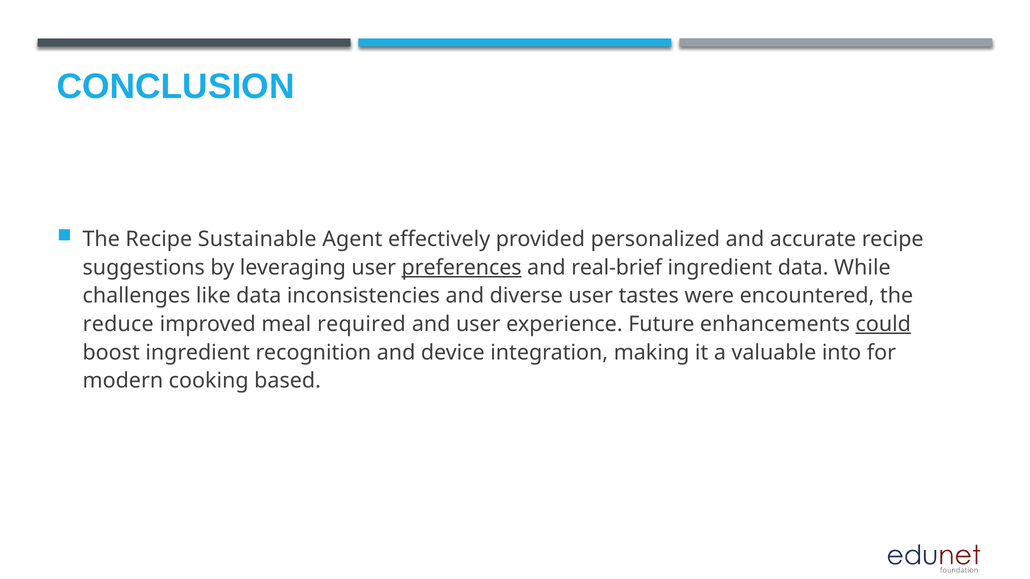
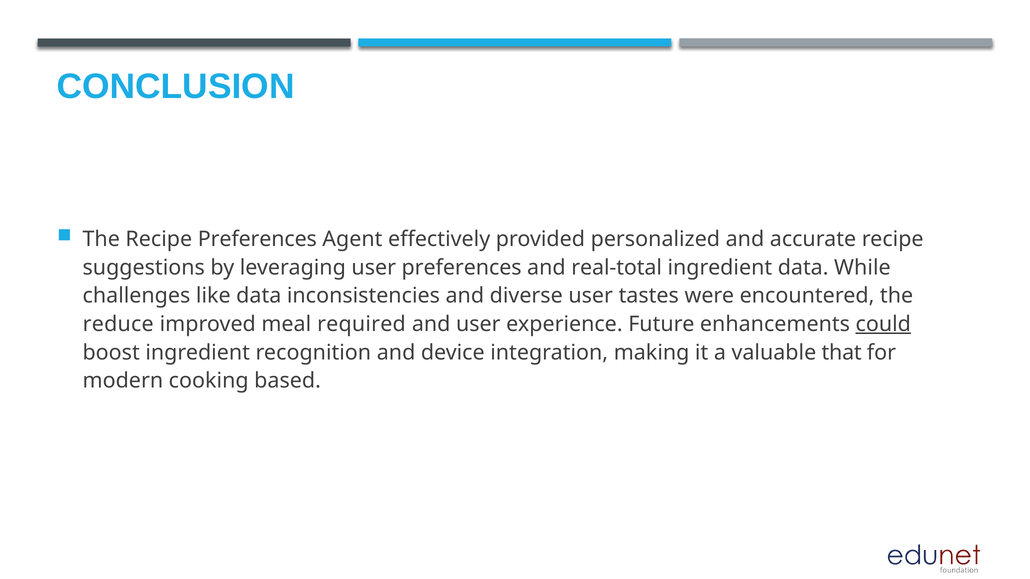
Recipe Sustainable: Sustainable -> Preferences (257, 239)
preferences underline: present -> none (462, 268)
real-brief: real-brief -> real-total (617, 268)
into: into -> that (842, 353)
